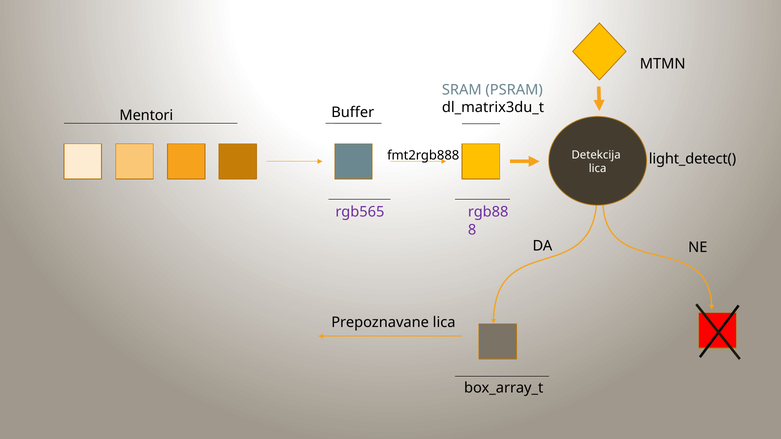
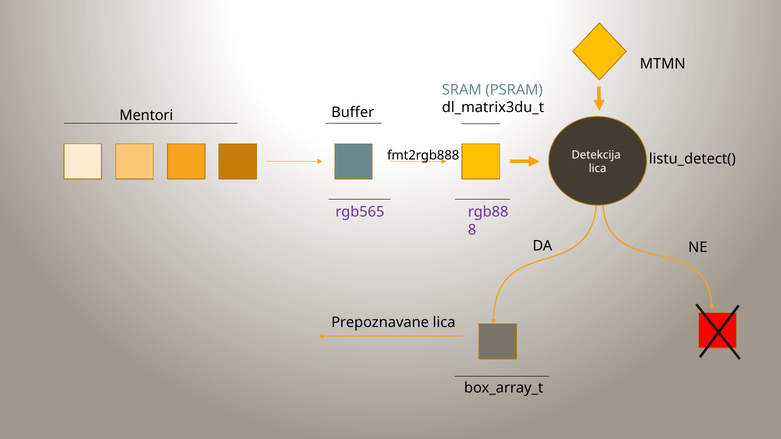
light_detect(: light_detect( -> listu_detect( (692, 159)
